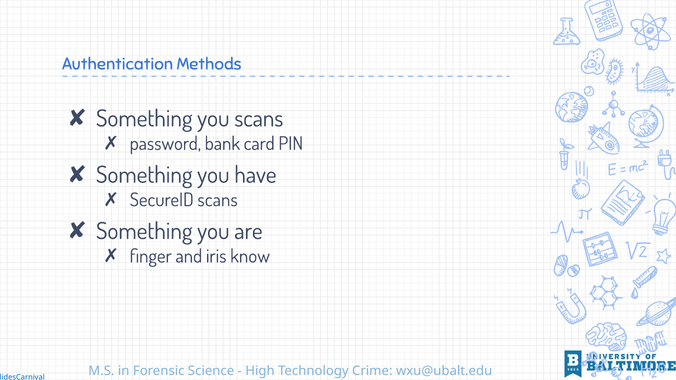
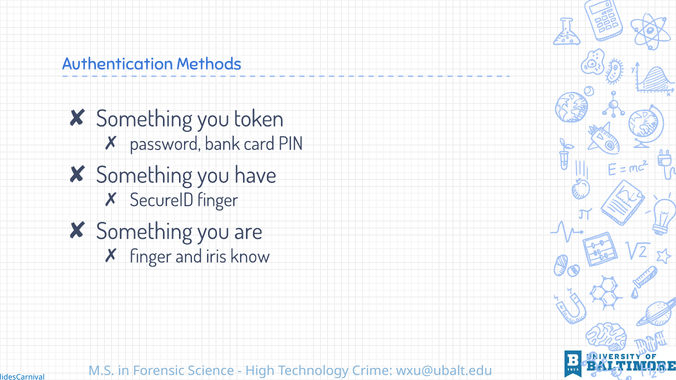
you scans: scans -> token (259, 119)
SecureID scans: scans -> finger (218, 200)
